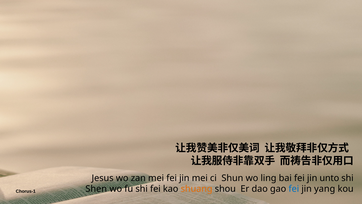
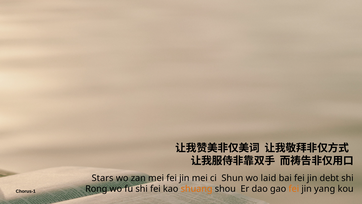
Jesus: Jesus -> Stars (103, 178)
ling: ling -> laid (268, 178)
unto: unto -> debt (329, 178)
Shen: Shen -> Rong (96, 189)
fei colour: blue -> orange (294, 189)
